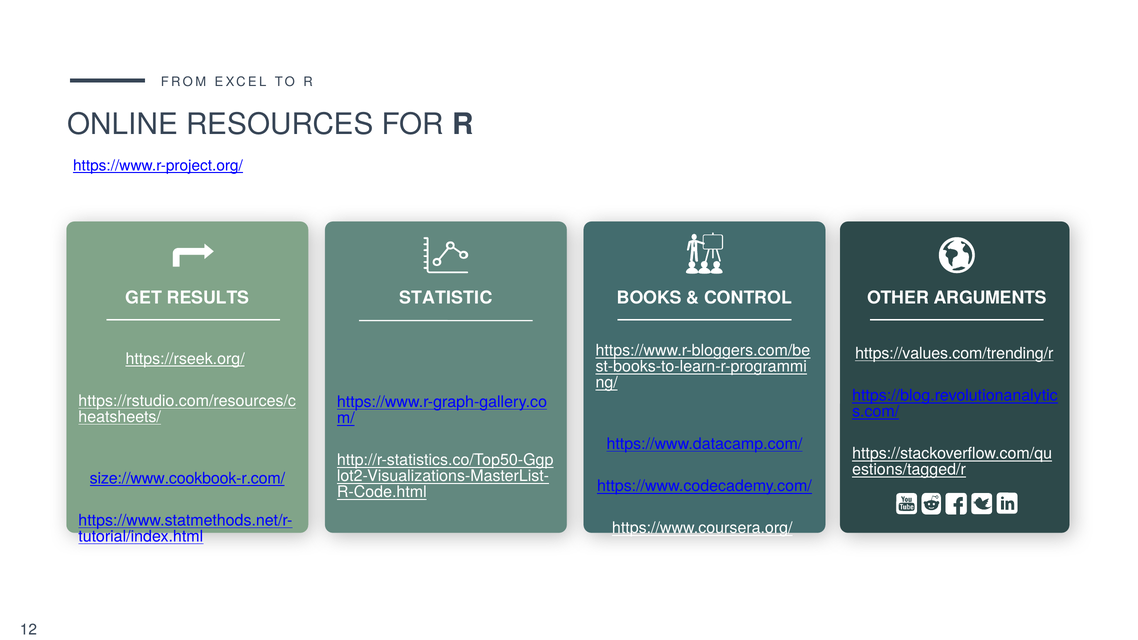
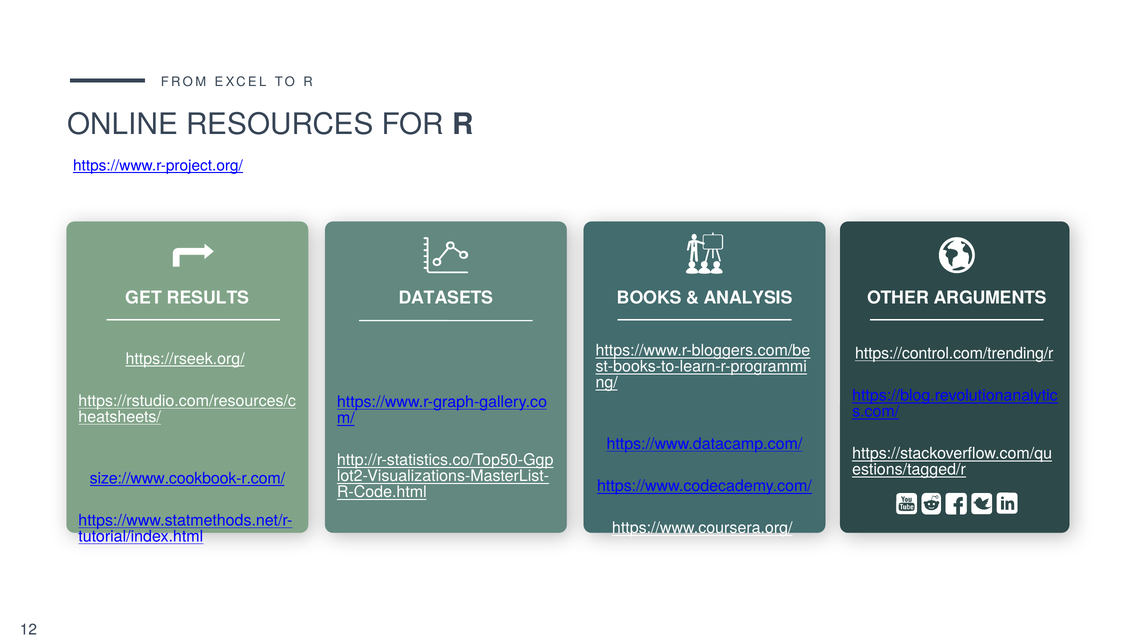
STATISTIC: STATISTIC -> DATASETS (446, 298)
CONTROL: CONTROL -> ANALYSIS (748, 298)
https://values.com/trending/r: https://values.com/trending/r -> https://control.com/trending/r (954, 354)
